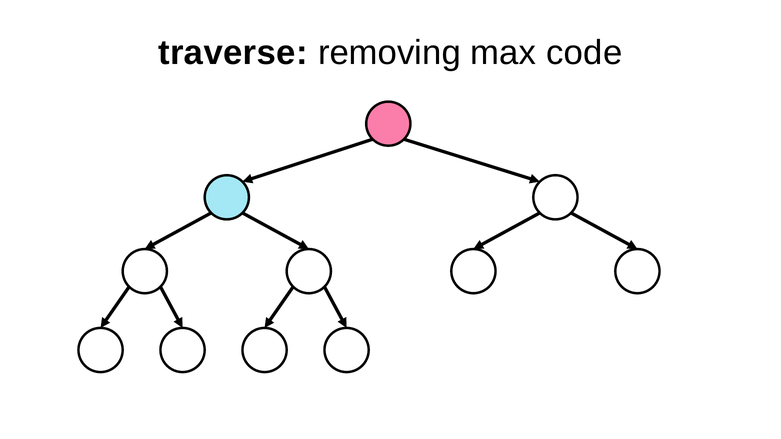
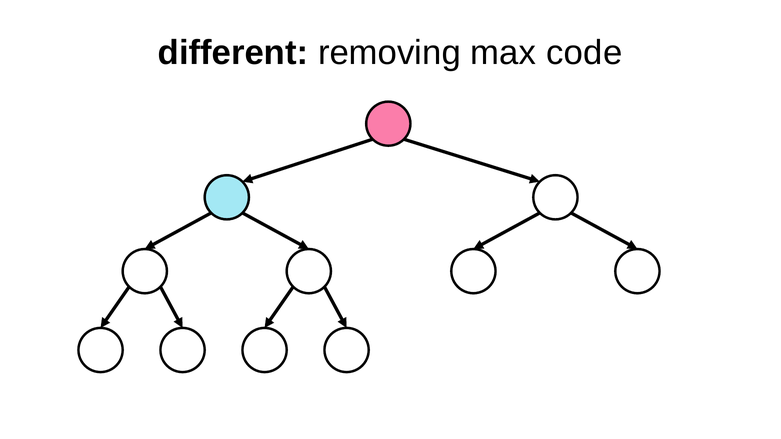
traverse: traverse -> different (233, 53)
